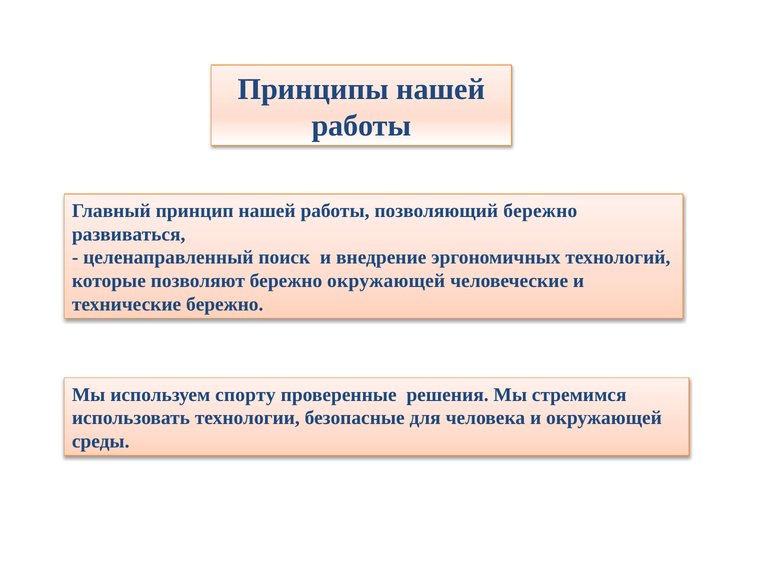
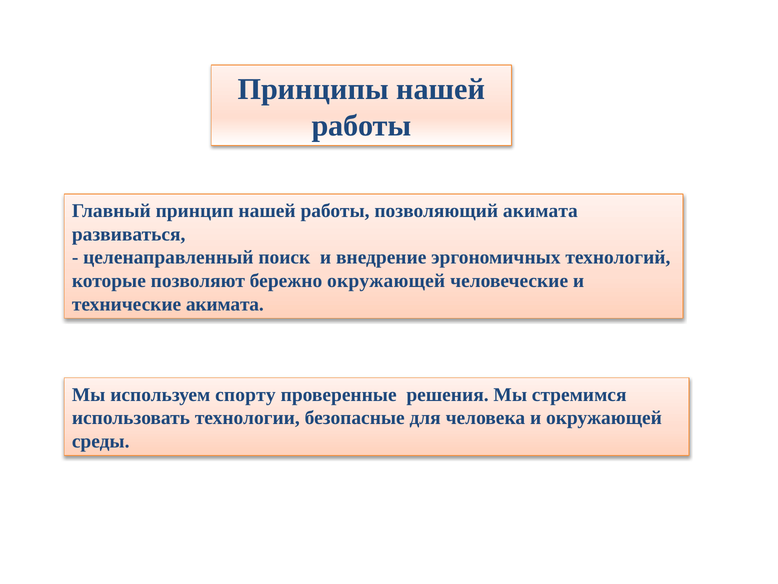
позволяющий бережно: бережно -> акимата (540, 211)
технические бережно: бережно -> акимата (225, 304)
